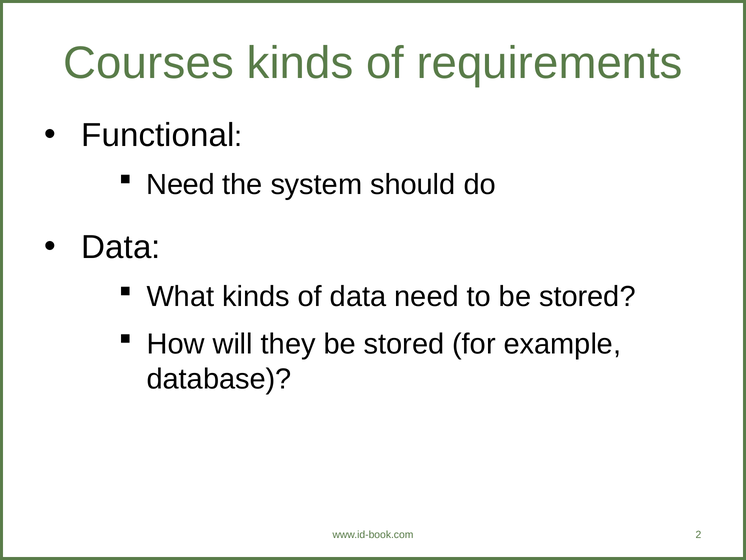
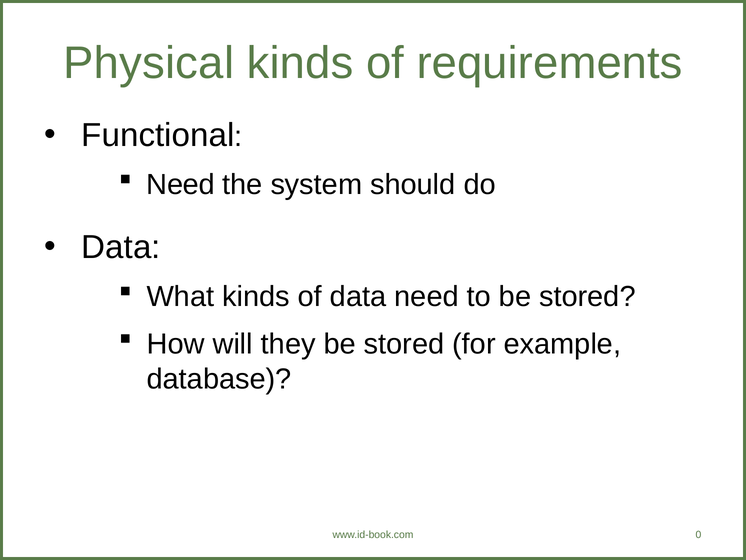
Courses: Courses -> Physical (149, 63)
2: 2 -> 0 (698, 534)
